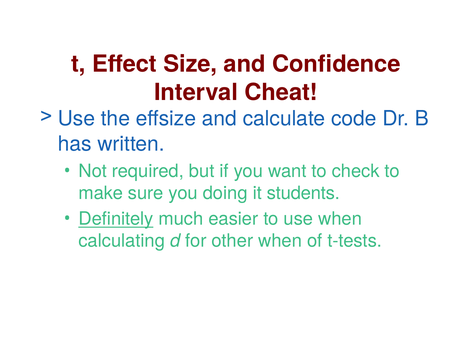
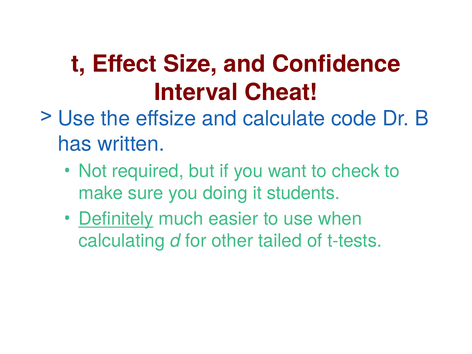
other when: when -> tailed (280, 241)
